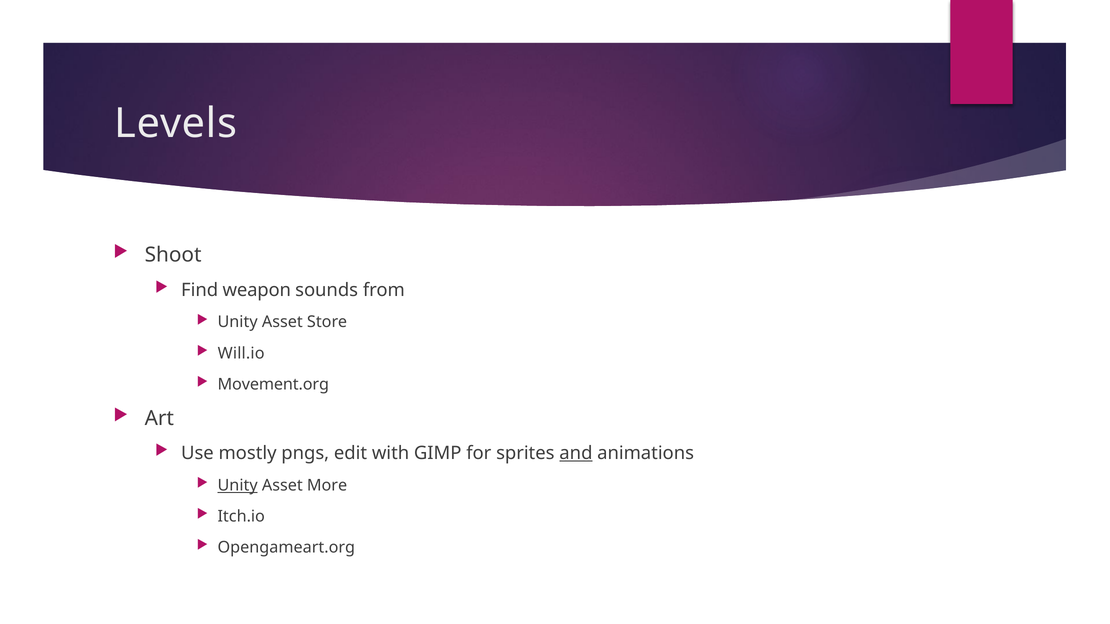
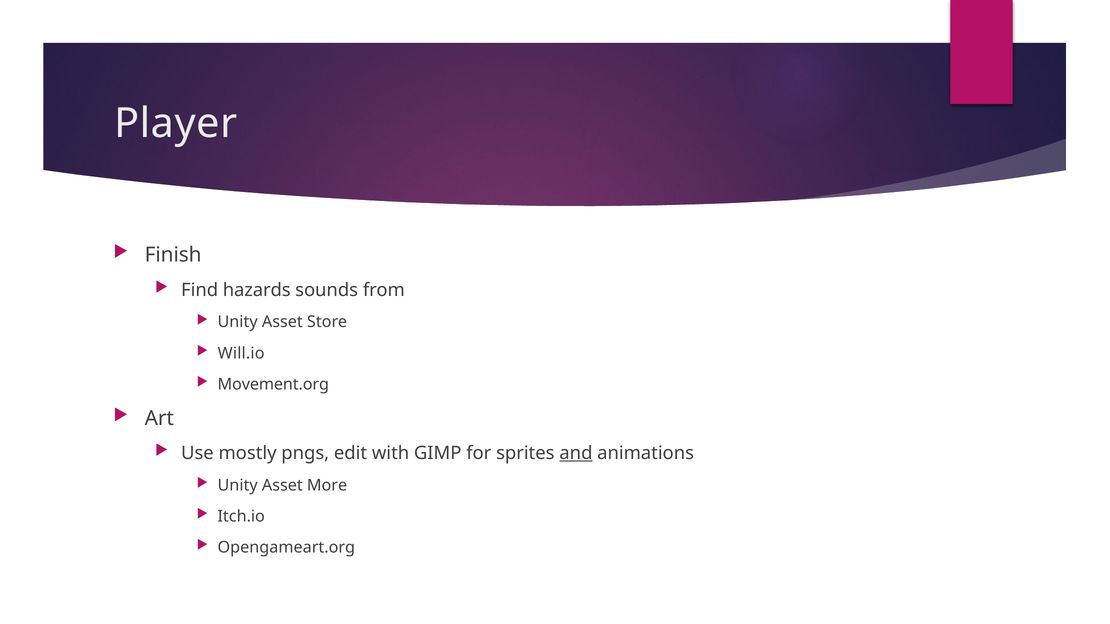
Levels: Levels -> Player (176, 124)
Shoot: Shoot -> Finish (173, 255)
weapon: weapon -> hazards (257, 290)
Unity underline: present -> none (238, 486)
